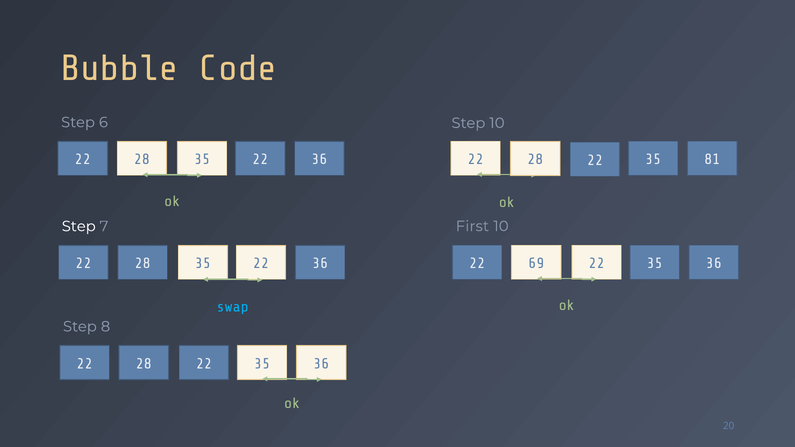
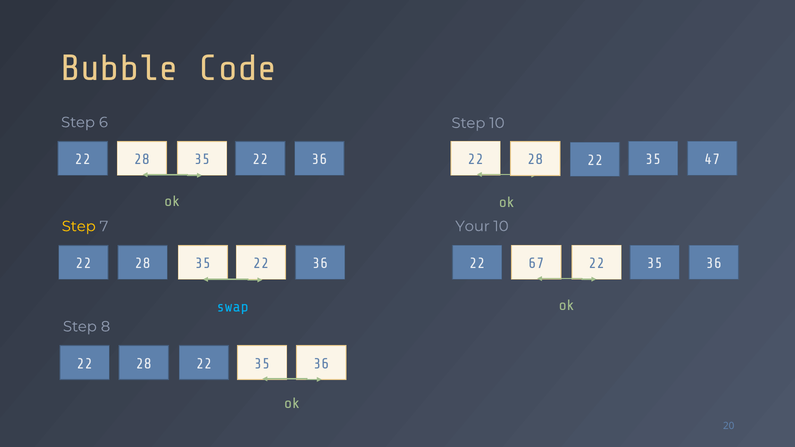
81: 81 -> 47 (712, 159)
First: First -> Your (473, 226)
Step colour: white -> yellow (79, 226)
69: 69 -> 67 (536, 263)
